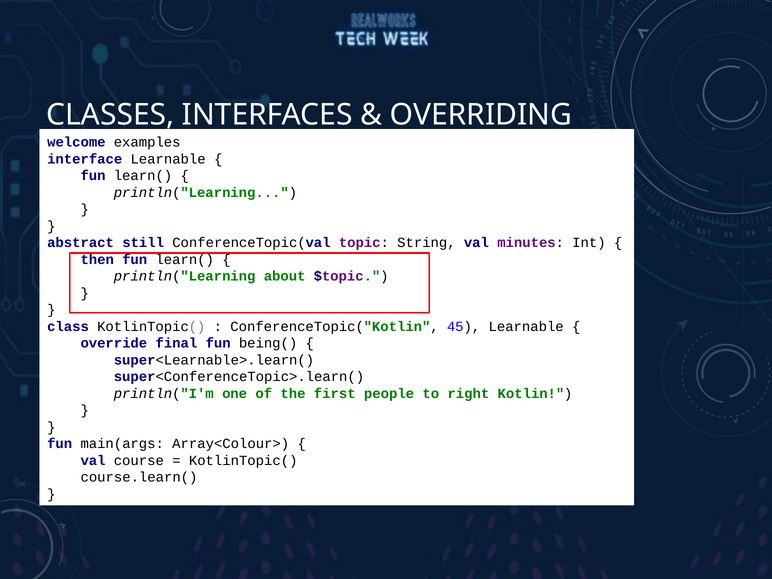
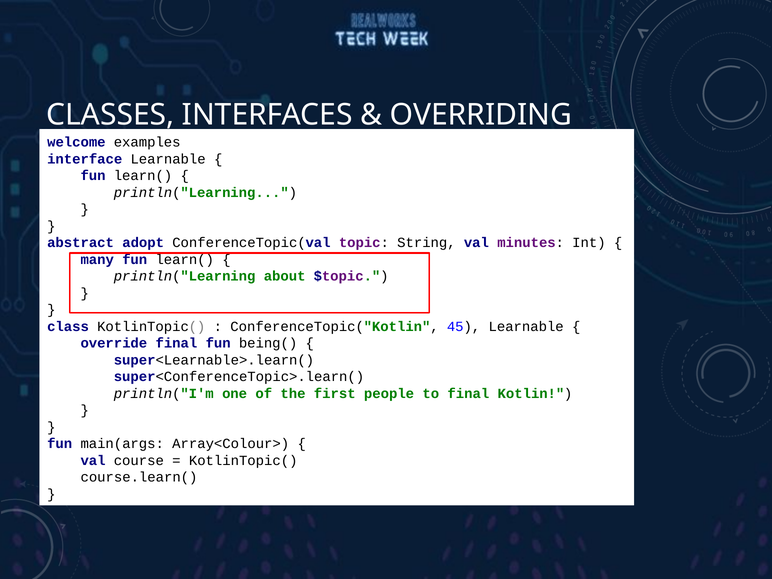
still: still -> adopt (143, 243)
then: then -> many (97, 260)
to right: right -> final (468, 394)
